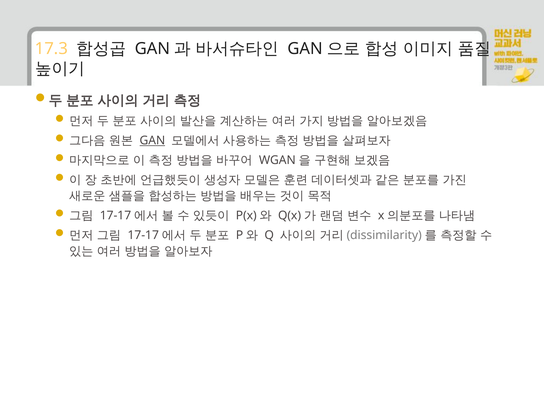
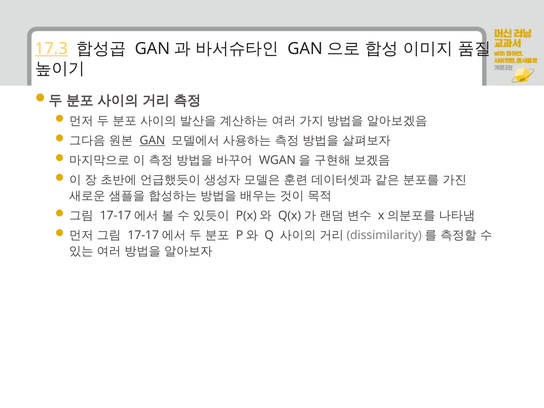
17.3 underline: none -> present (51, 49)
